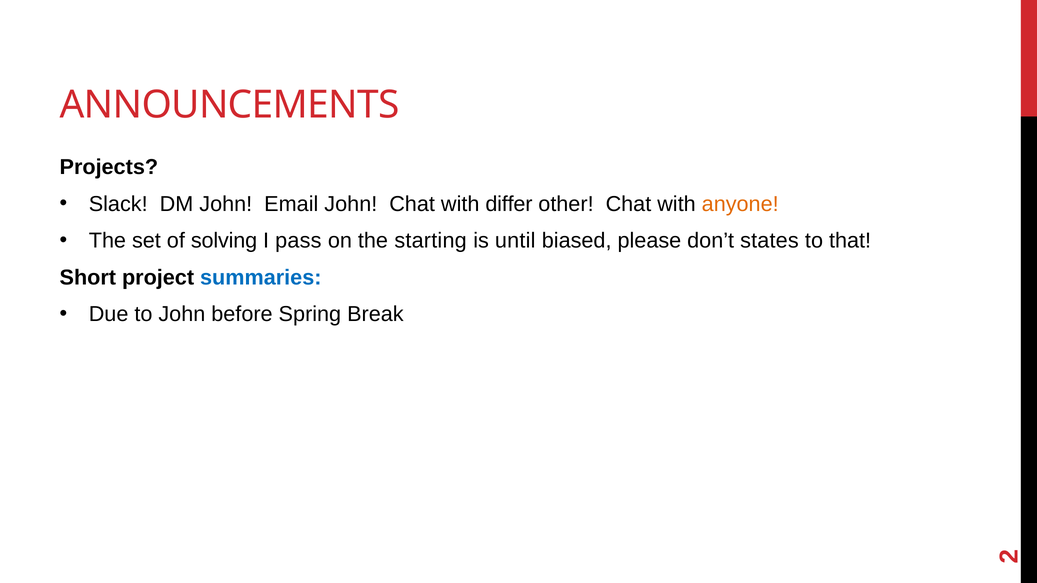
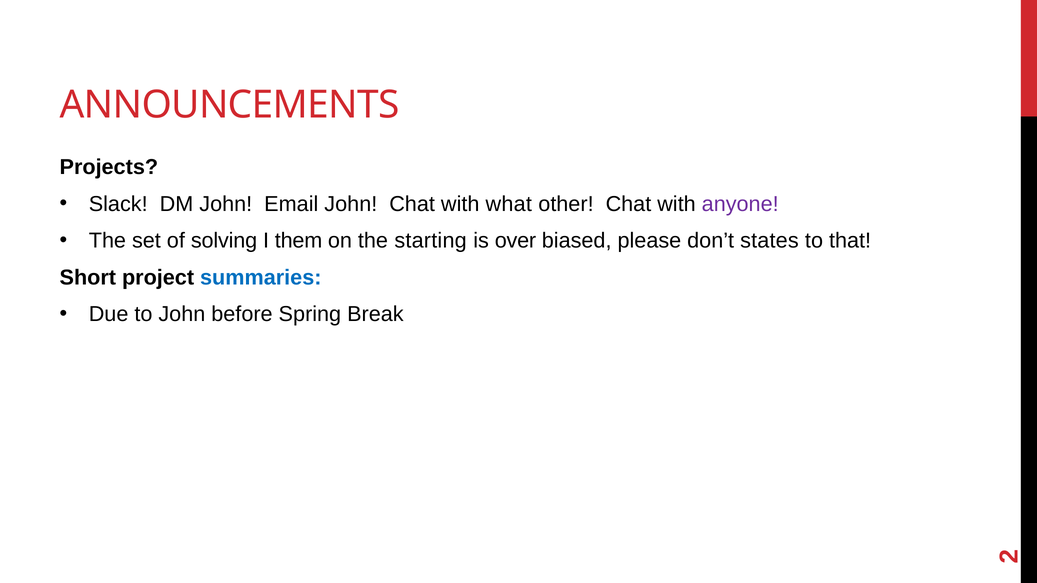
differ: differ -> what (509, 204)
anyone colour: orange -> purple (740, 204)
pass: pass -> them (299, 241)
until: until -> over (515, 241)
